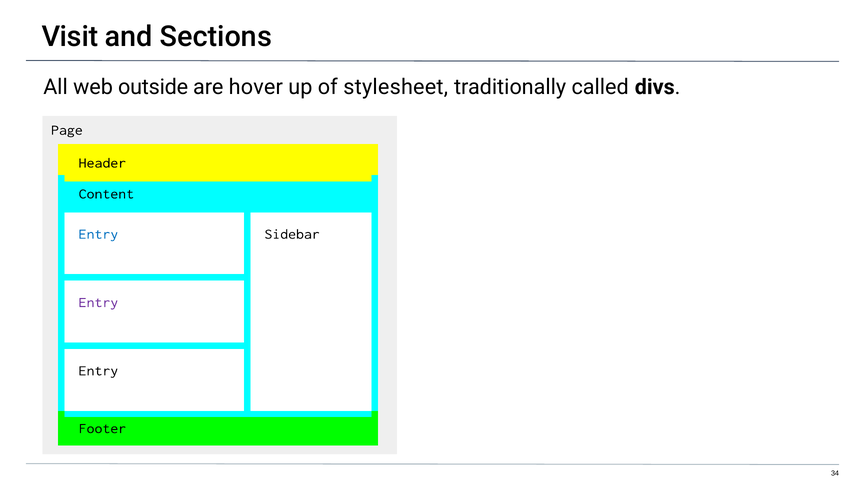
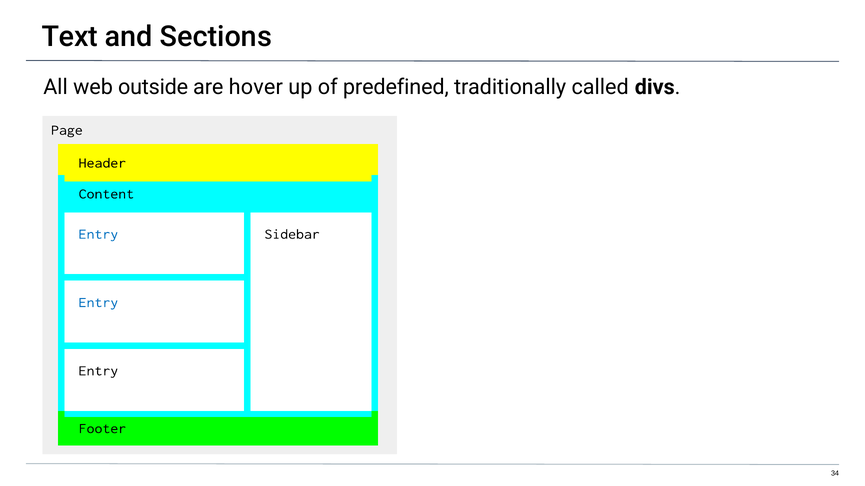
Visit: Visit -> Text (70, 37)
stylesheet: stylesheet -> predefined (396, 87)
Entry colour: purple -> blue (98, 303)
